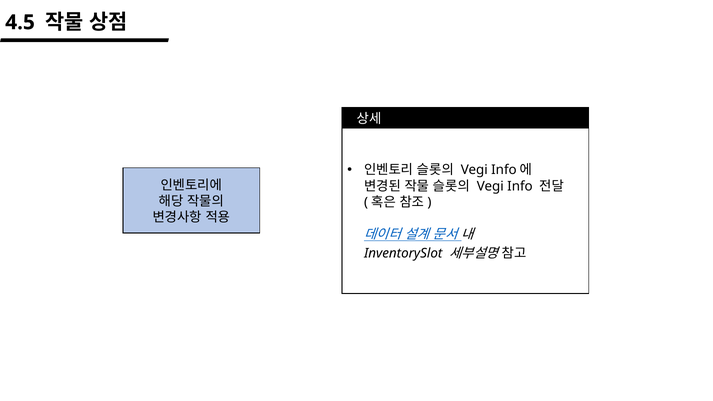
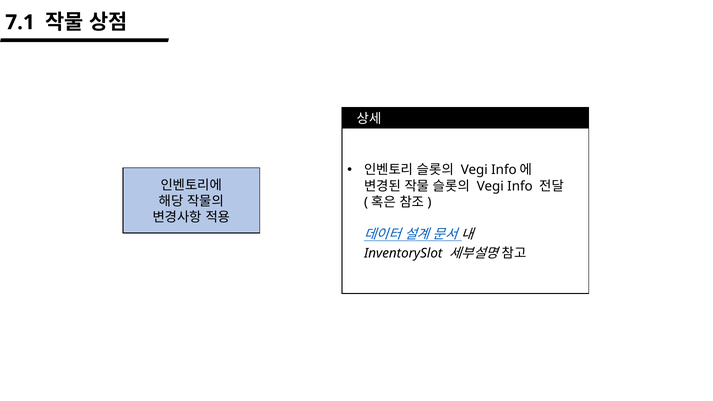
4.5: 4.5 -> 7.1 (20, 22)
